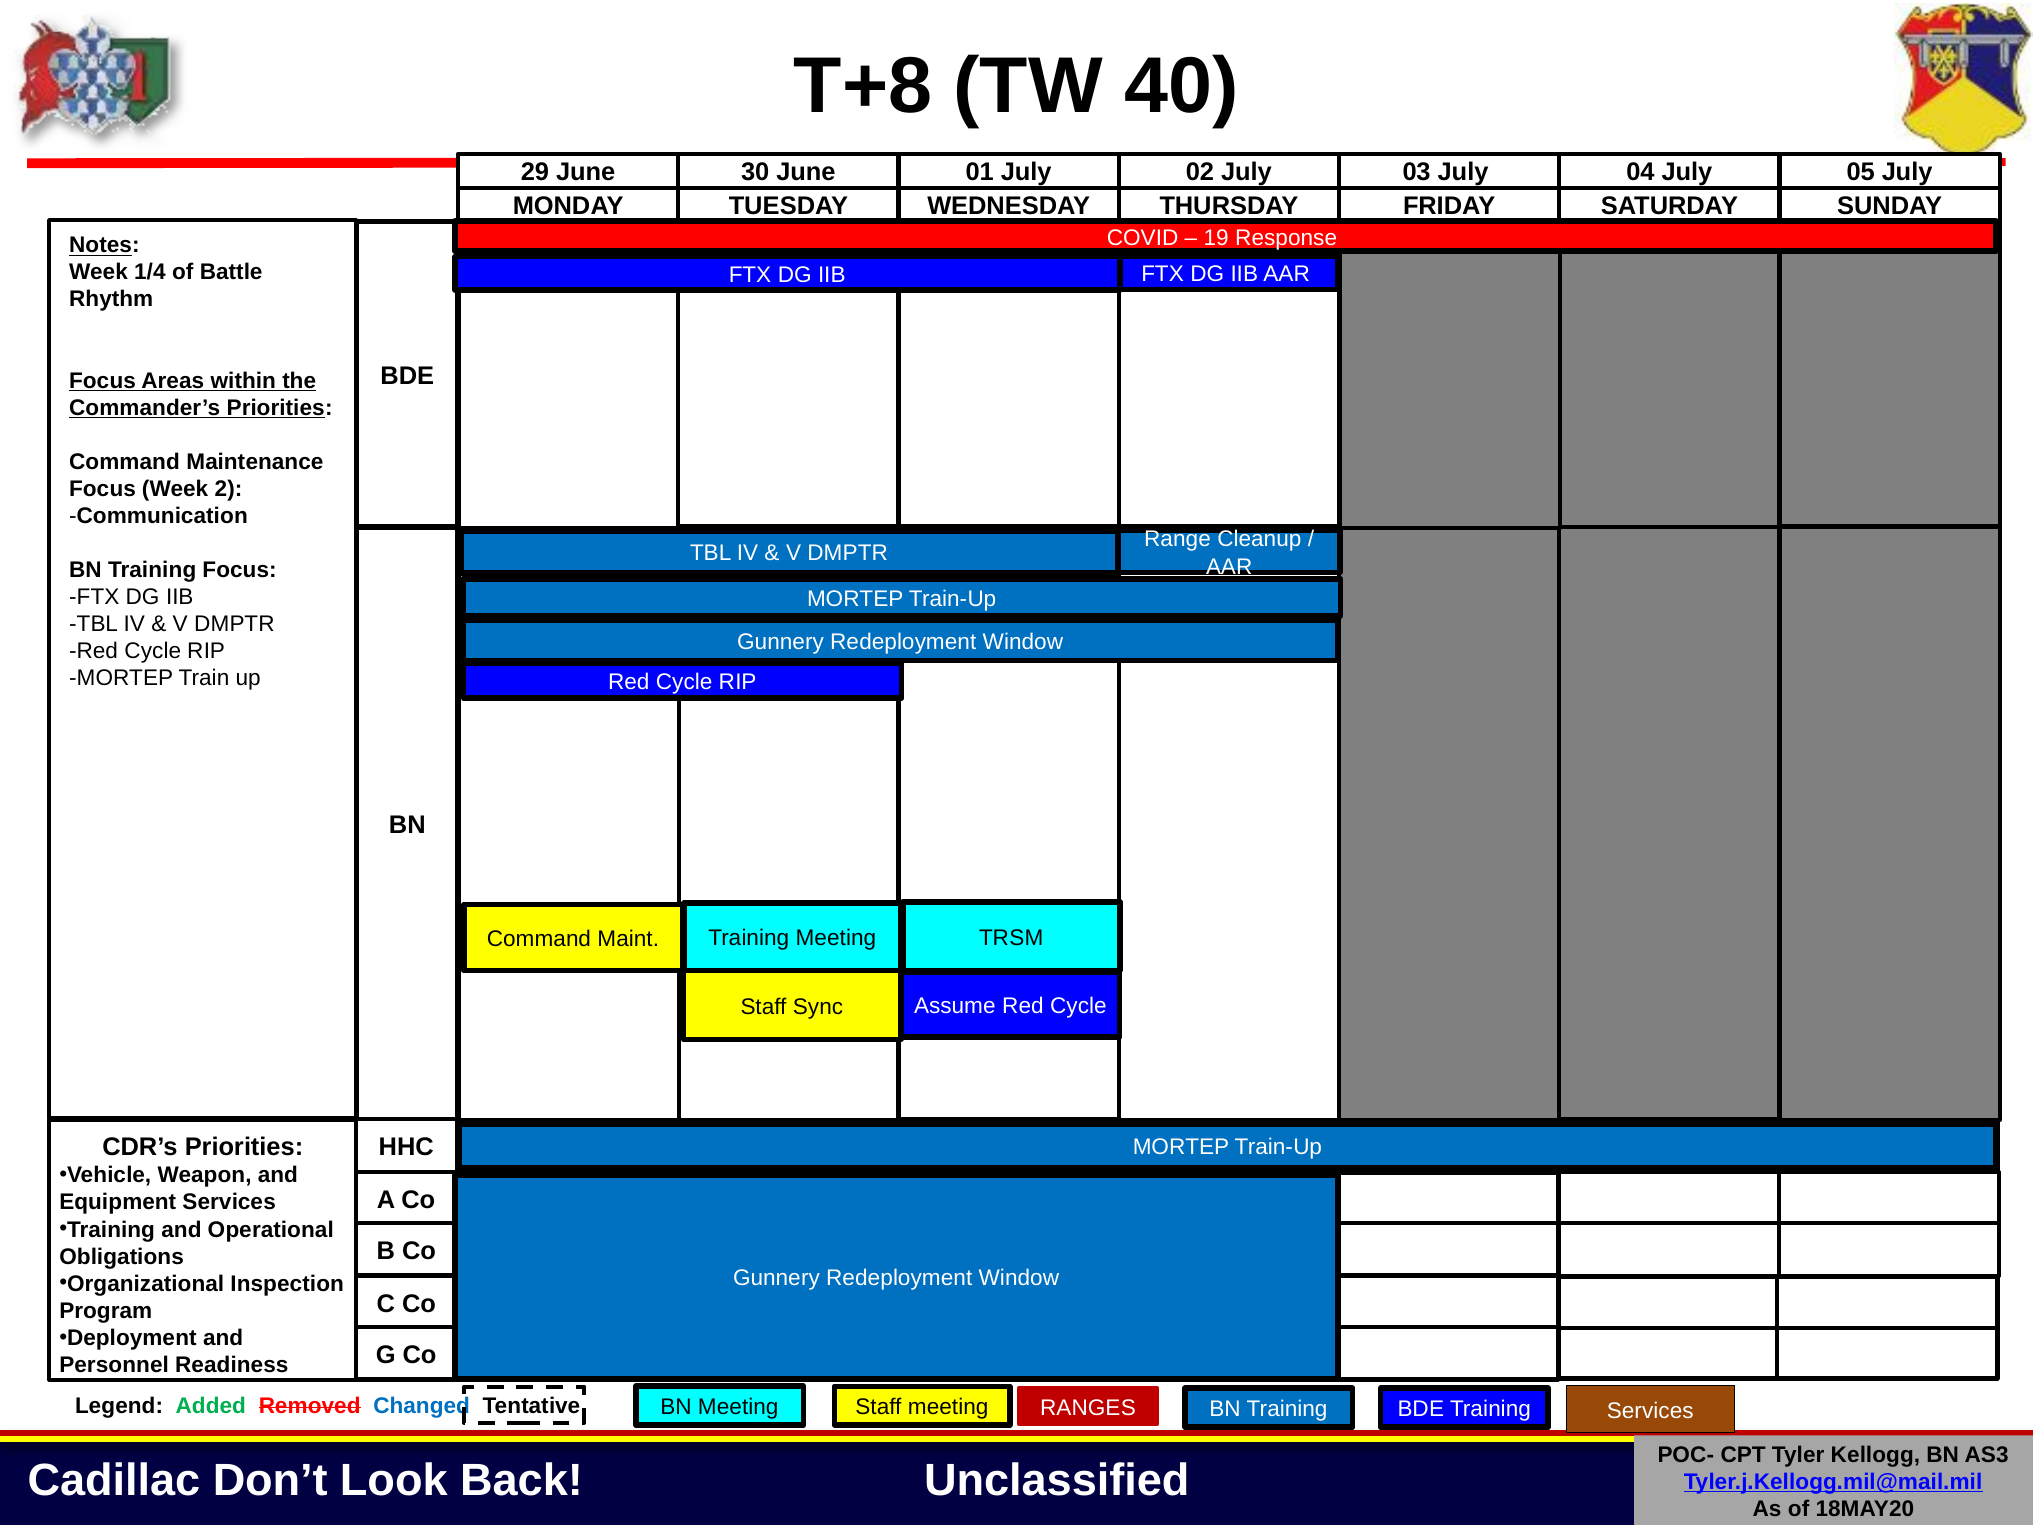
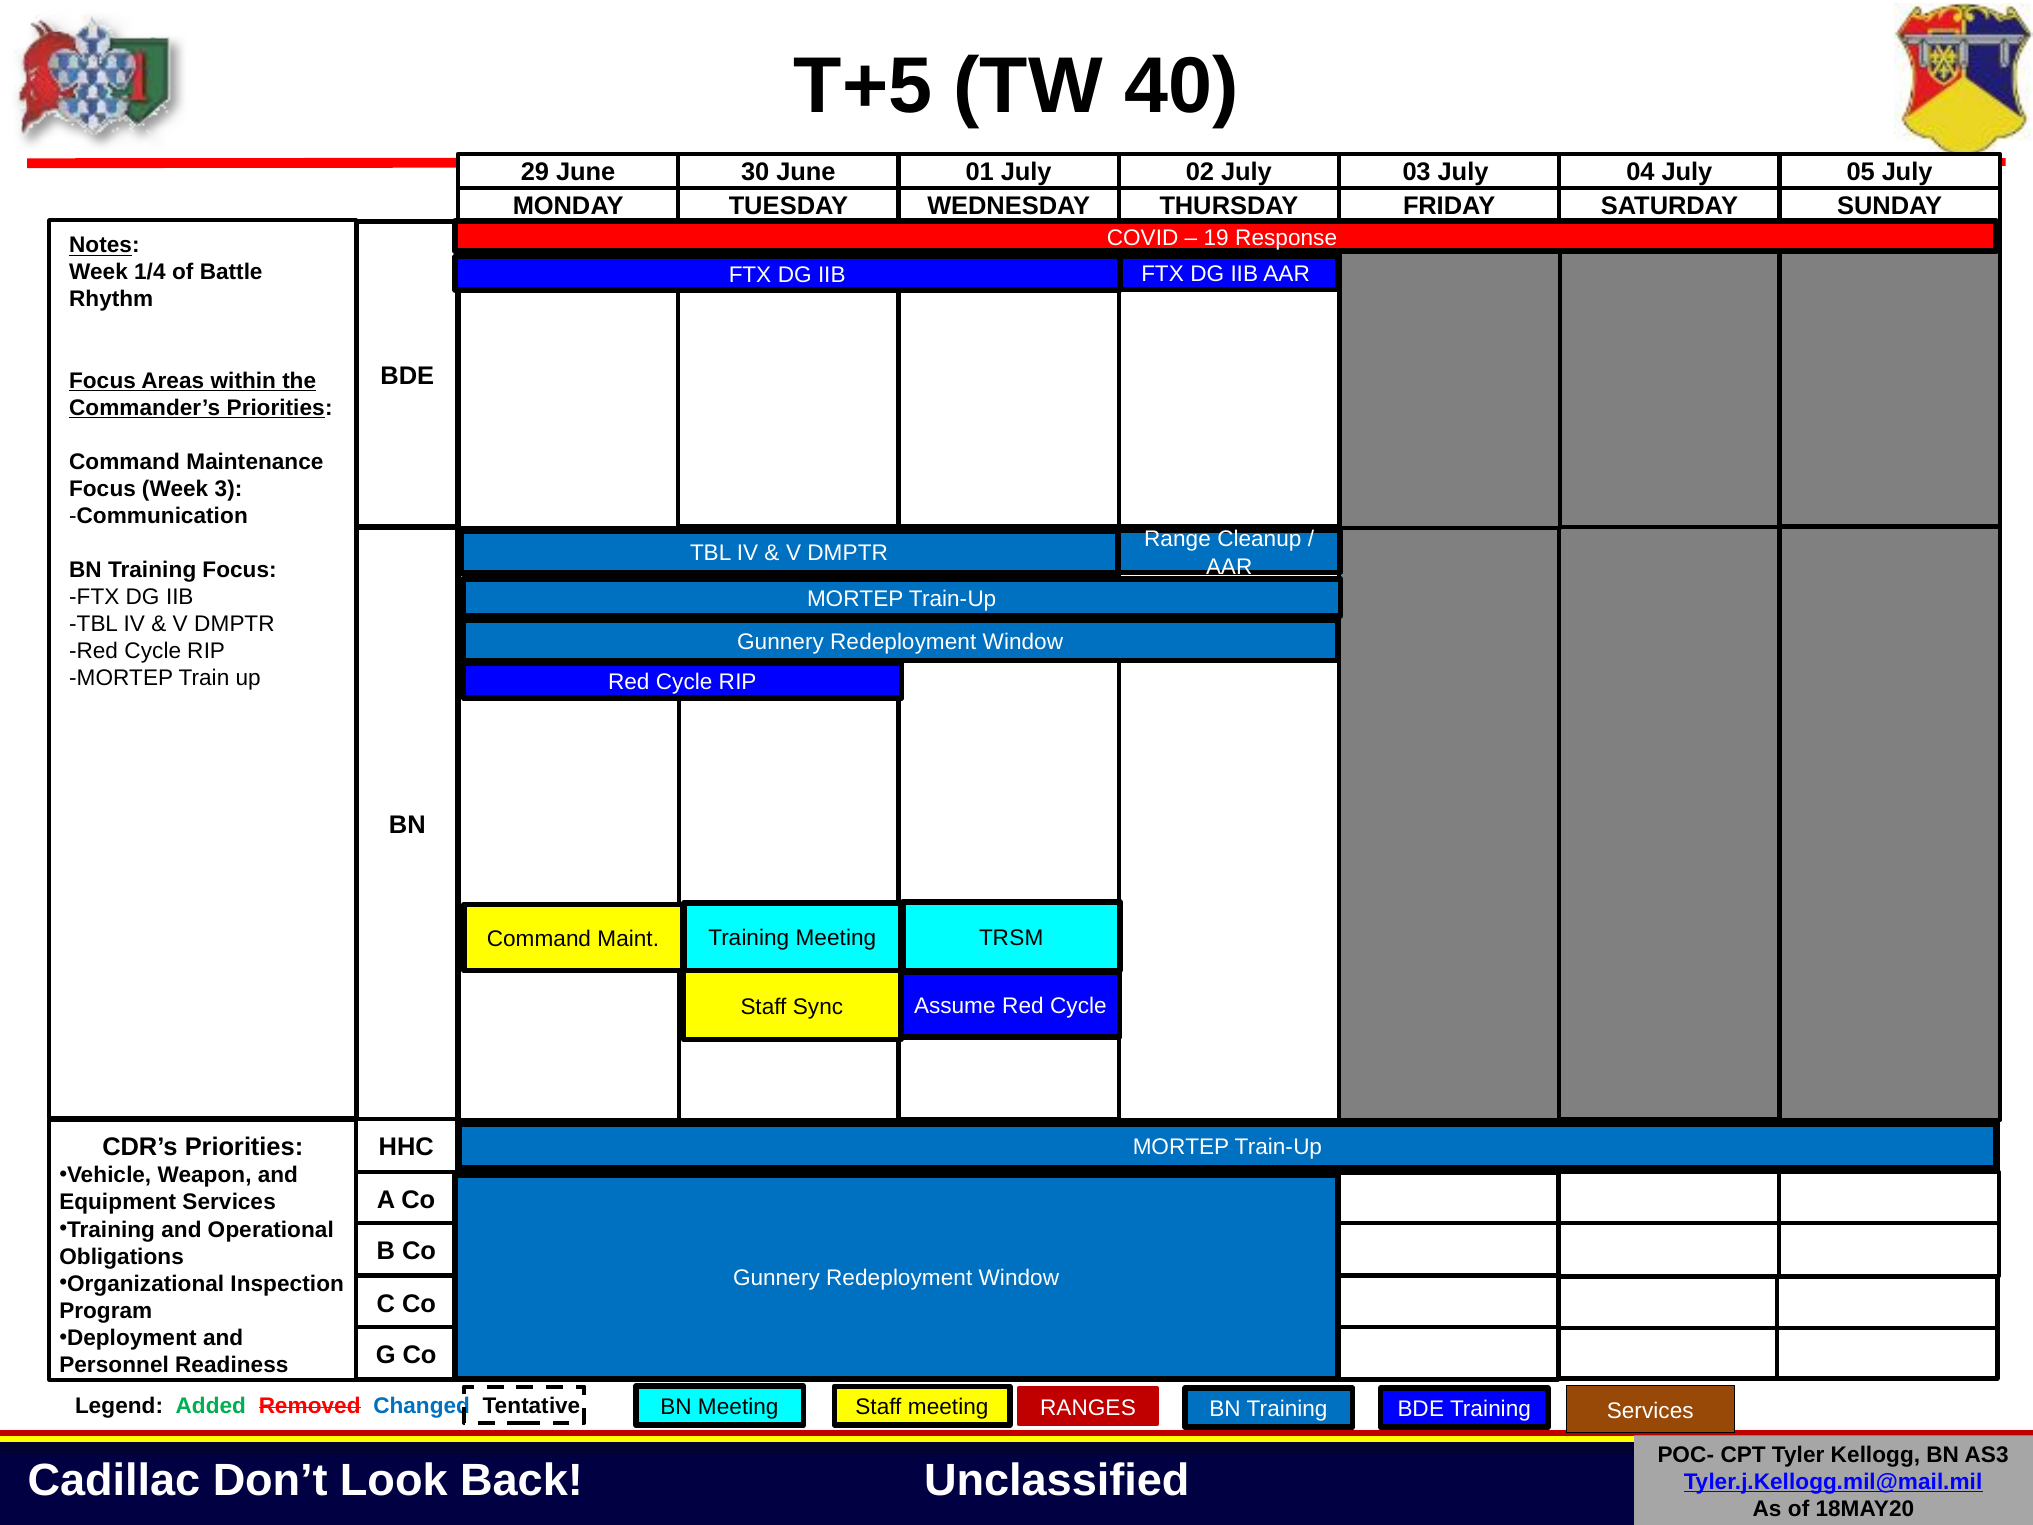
T+8: T+8 -> T+5 (863, 87)
2: 2 -> 3 (229, 489)
